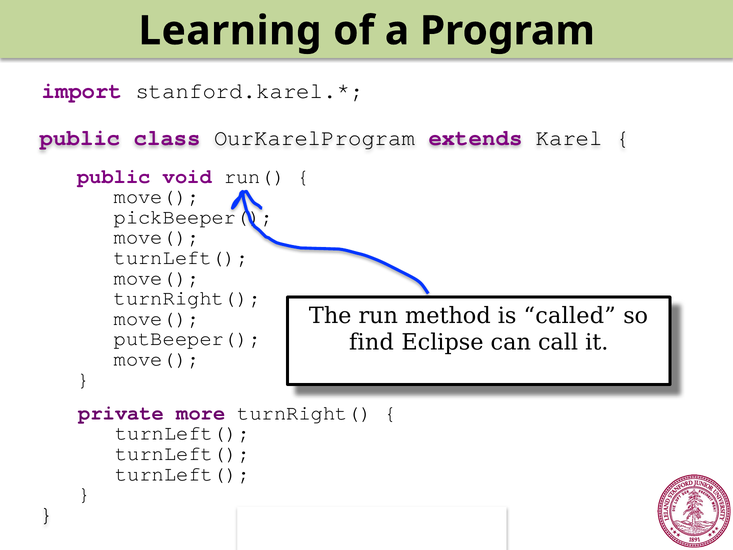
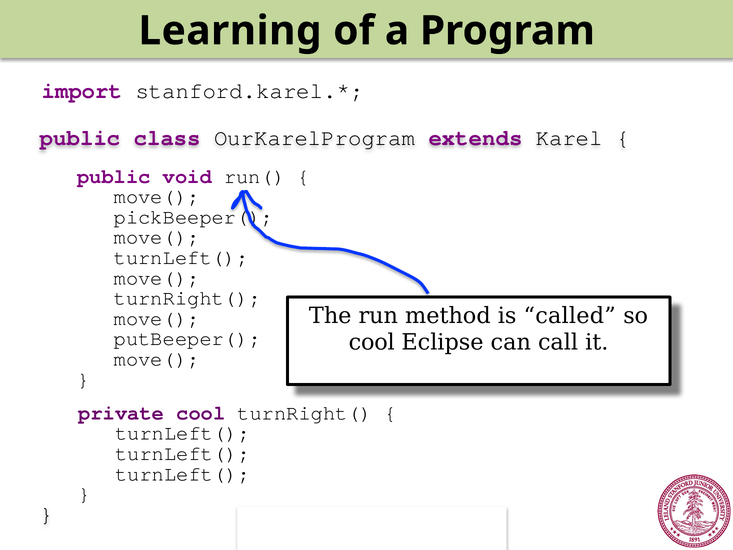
find: find -> cool (372, 342)
private more: more -> cool (201, 413)
